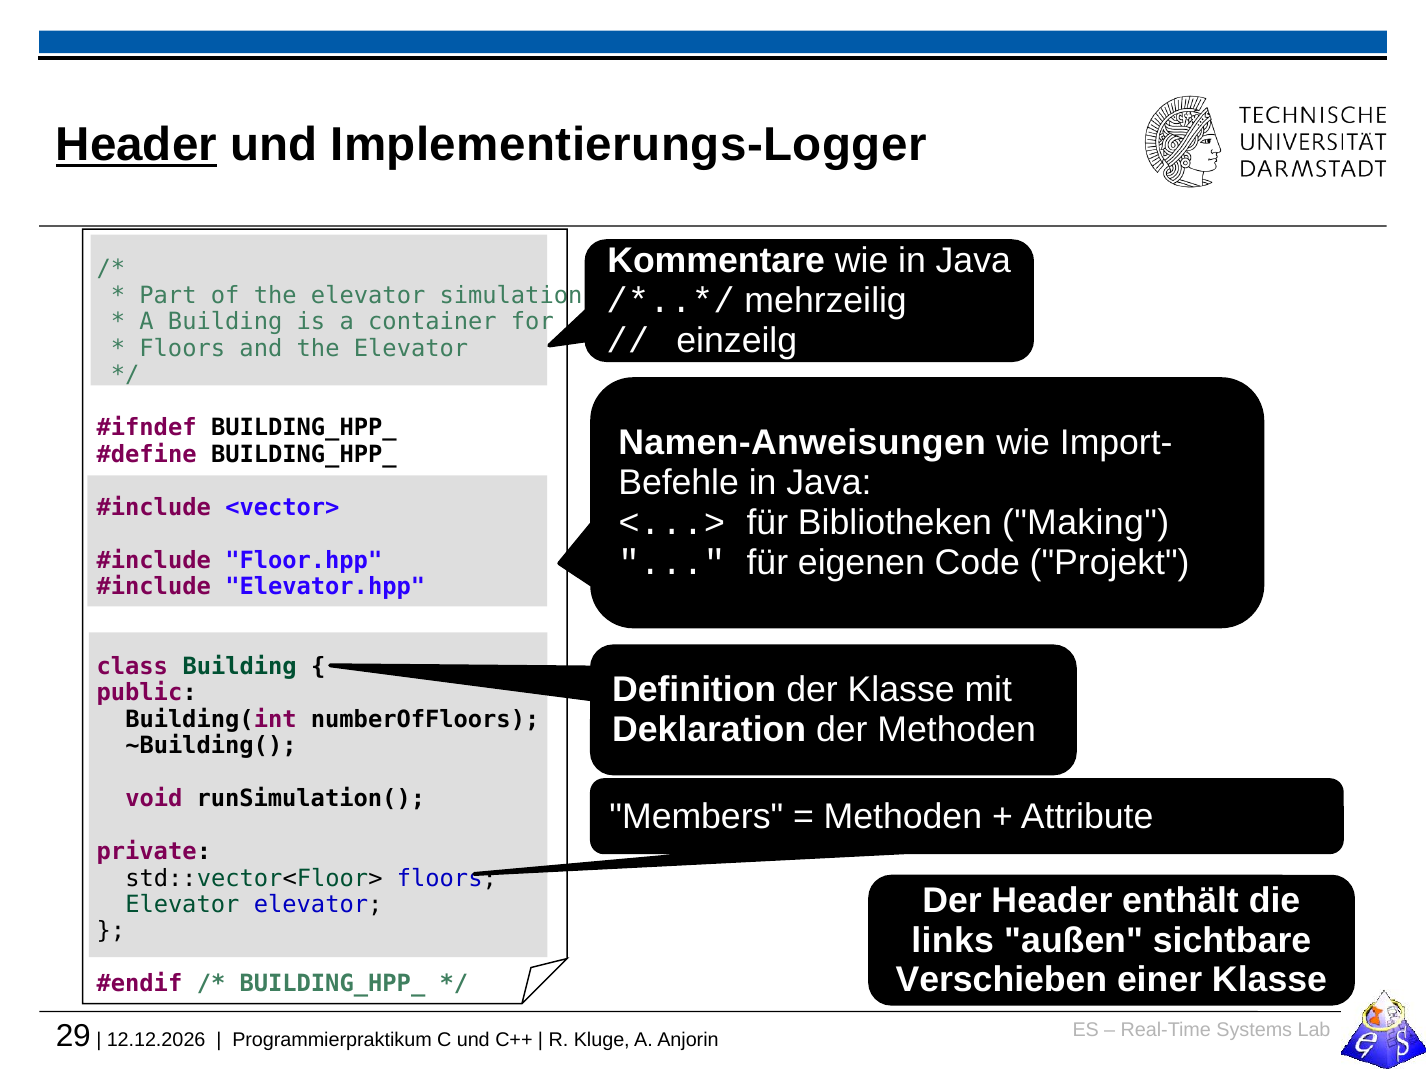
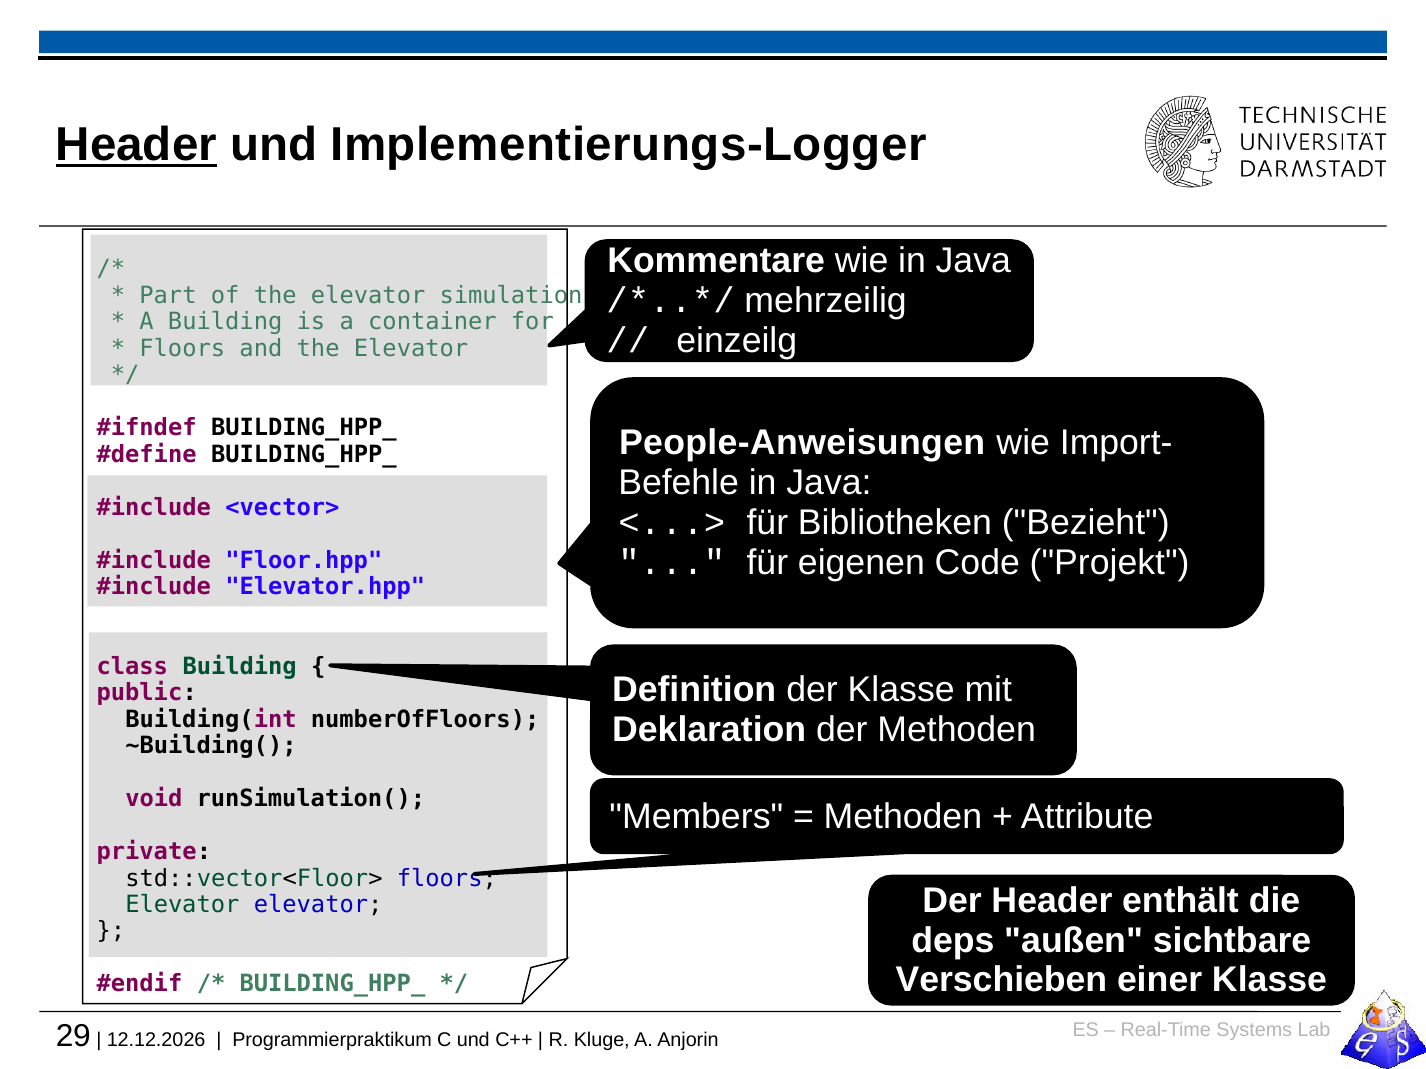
Namen-Anweisungen: Namen-Anweisungen -> People-Anweisungen (802, 443)
Making: Making -> Bezieht (1086, 523)
links: links -> deps (953, 941)
